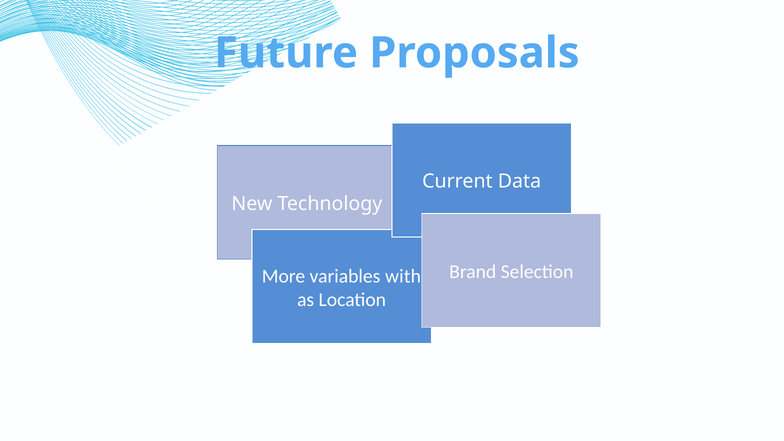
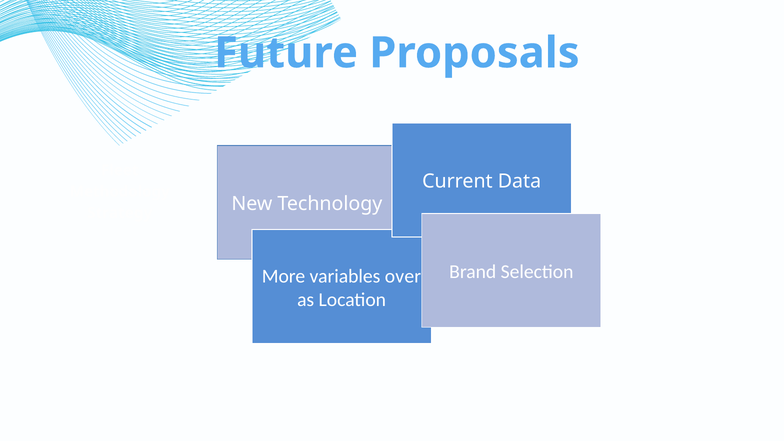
with: with -> over (403, 276)
